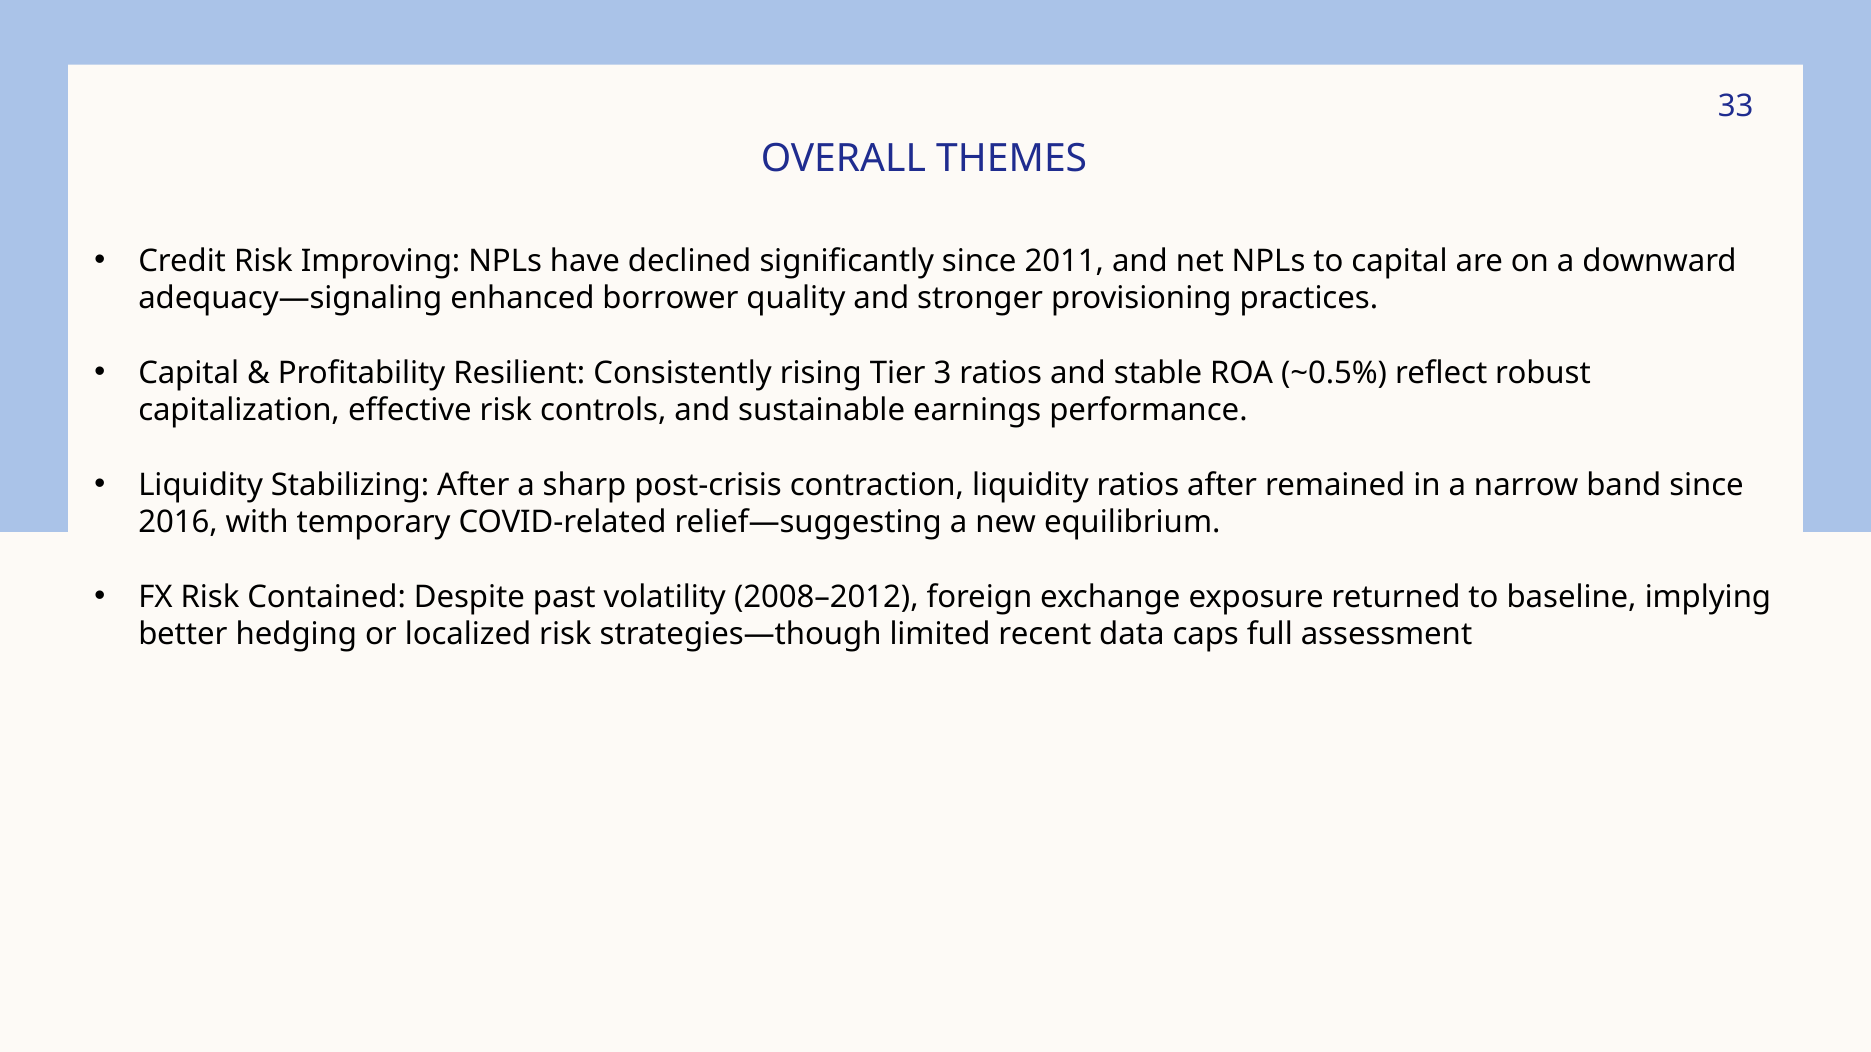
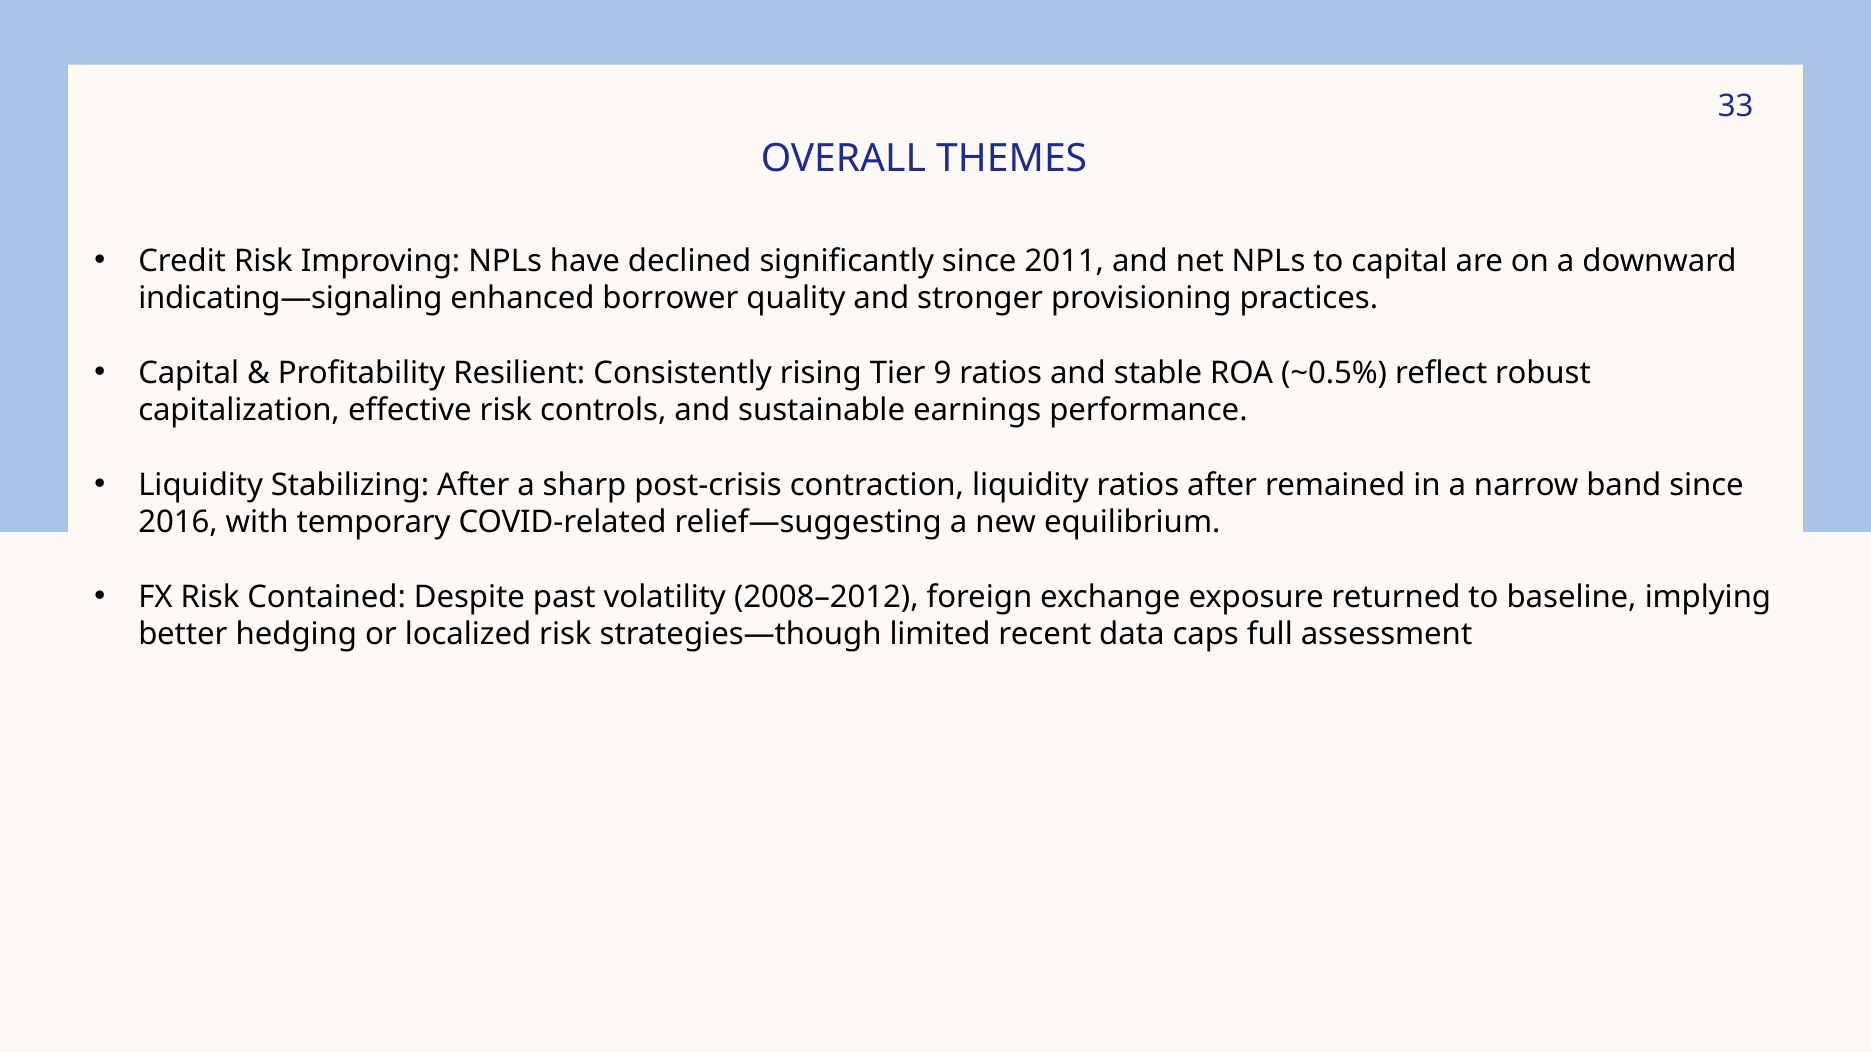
adequacy—signaling: adequacy—signaling -> indicating—signaling (290, 298)
3: 3 -> 9 (943, 373)
